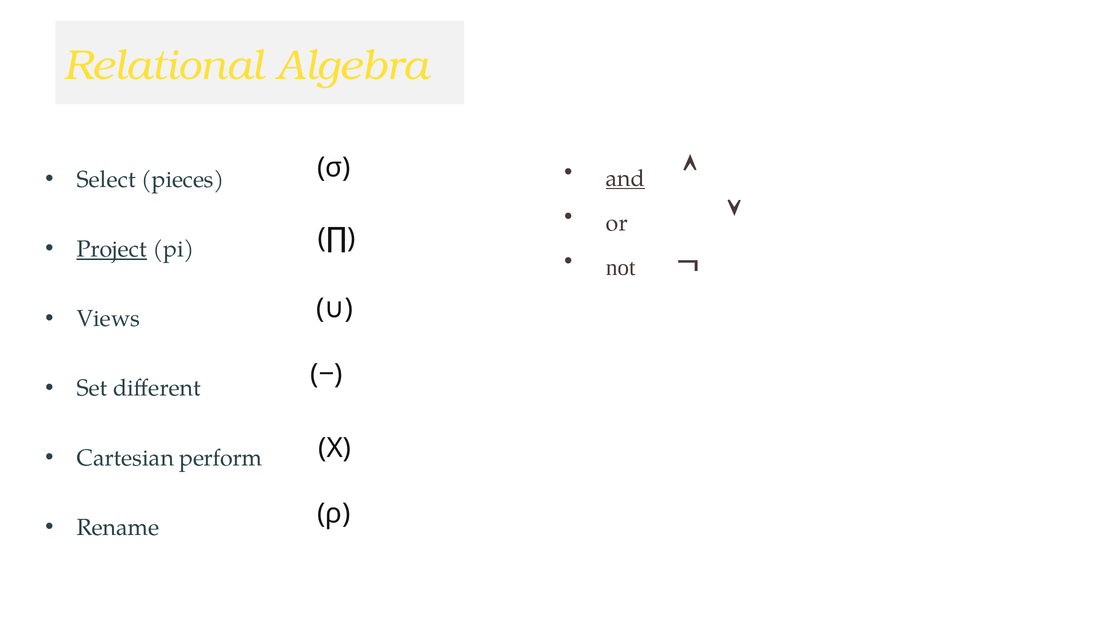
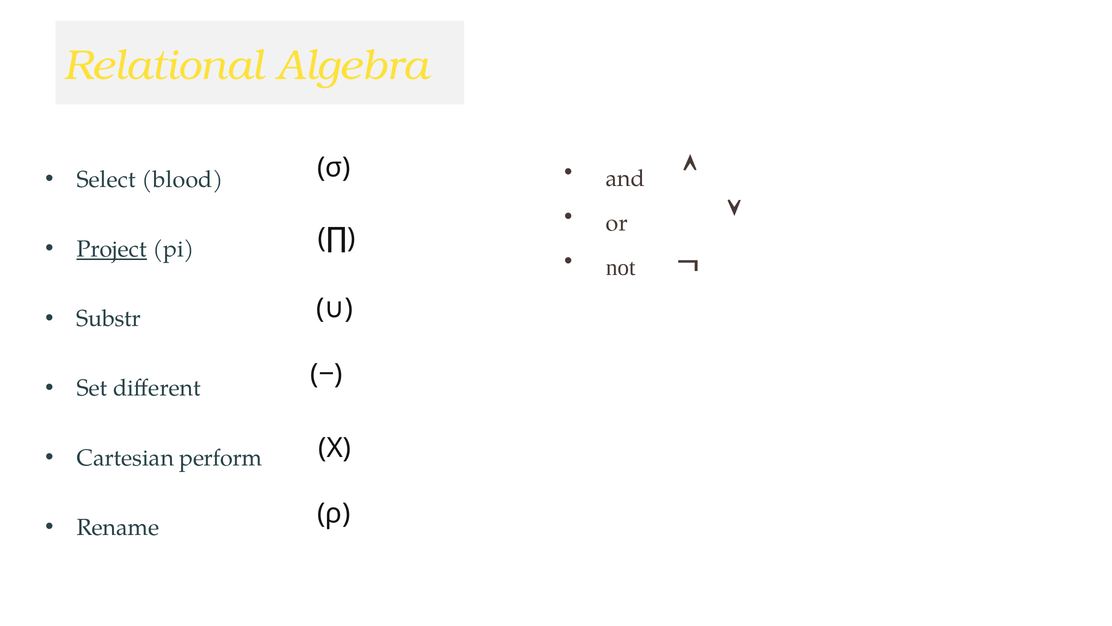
pieces: pieces -> blood (183, 179)
and underline: present -> none (625, 178)
Views: Views -> Substr (109, 318)
